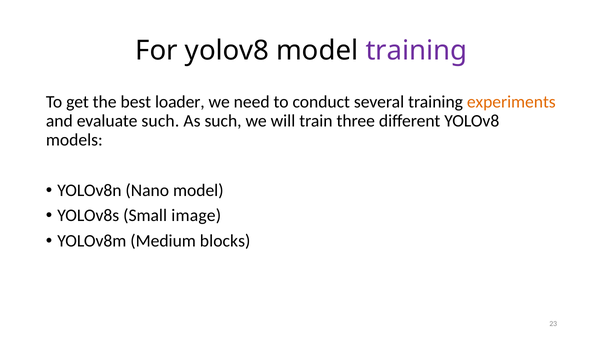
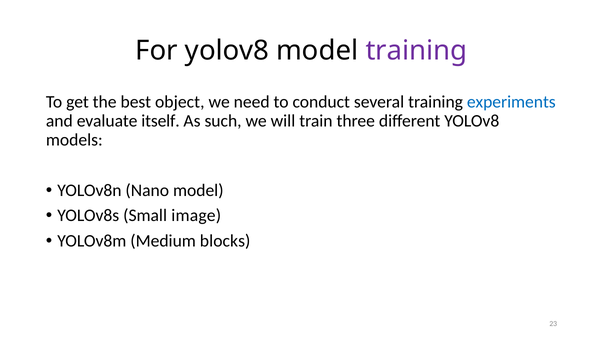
loader: loader -> object (180, 102)
experiments colour: orange -> blue (511, 102)
evaluate such: such -> itself (161, 121)
